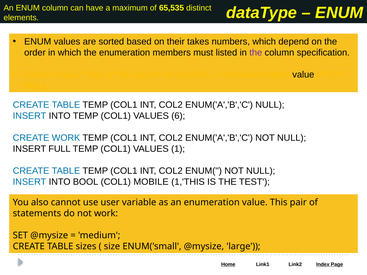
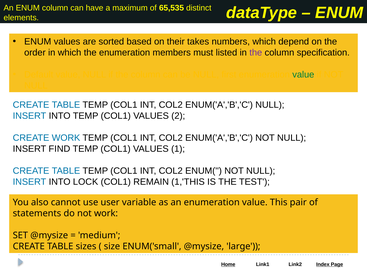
value colour: black -> green (303, 75)
6: 6 -> 2 (178, 116)
FULL: FULL -> FIND (59, 149)
BOOL: BOOL -> LOCK (86, 182)
MOBILE: MOBILE -> REMAIN (151, 182)
